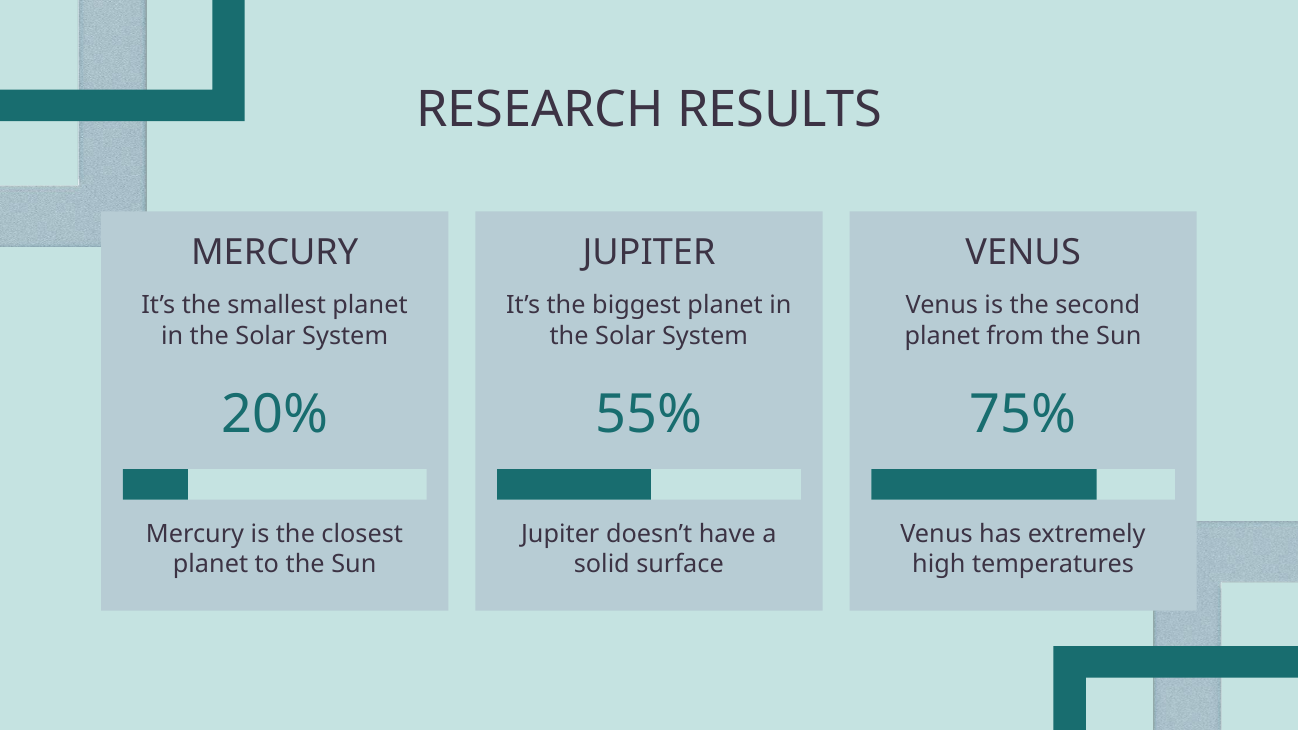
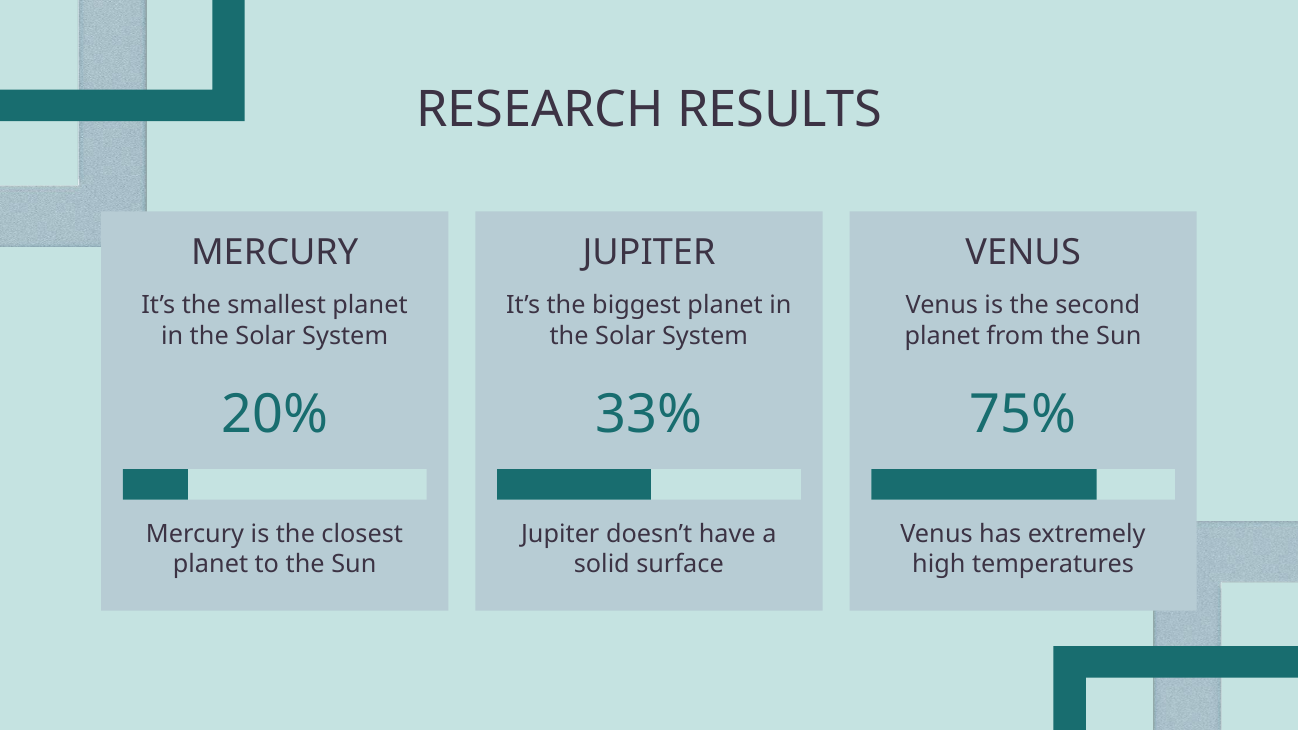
55%: 55% -> 33% (649, 415)
